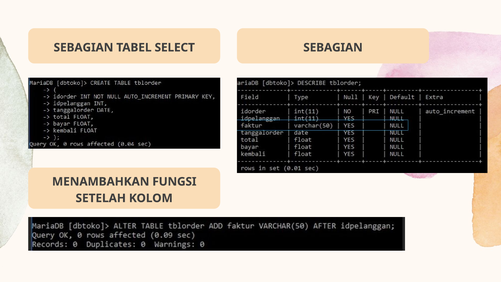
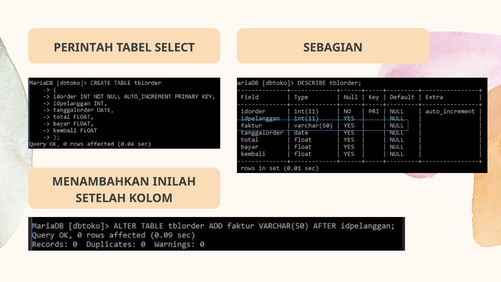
SEBAGIAN: SEBAGIAN -> PERINTAH (83, 48)
FUNGSI: FUNGSI -> INILAH (174, 182)
